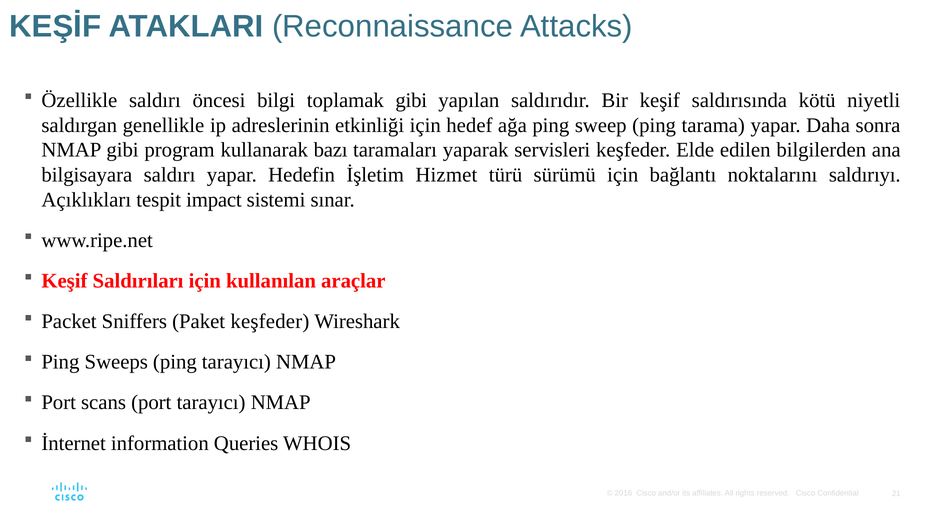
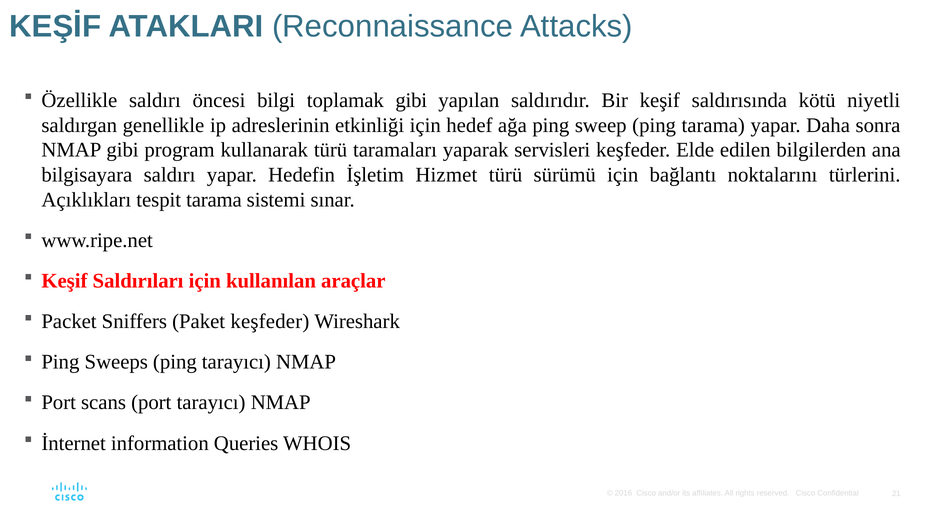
kullanarak bazı: bazı -> türü (331, 150)
saldırıyı: saldırıyı -> türlerini (865, 175)
tespit impact: impact -> tarama (214, 200)
